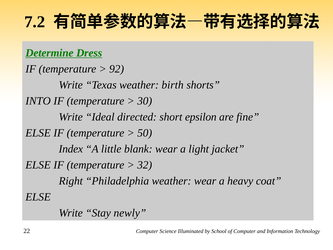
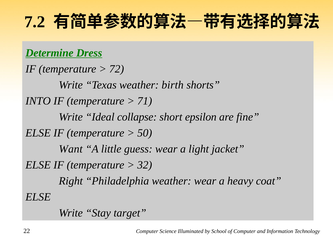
92: 92 -> 72 (117, 69)
30: 30 -> 71 (145, 101)
directed: directed -> collapse (137, 117)
Index: Index -> Want (71, 149)
blank: blank -> guess (138, 149)
newly: newly -> target (130, 213)
